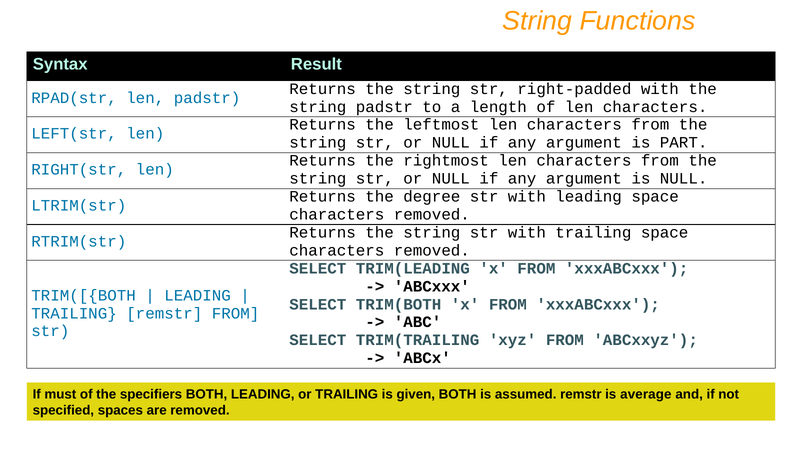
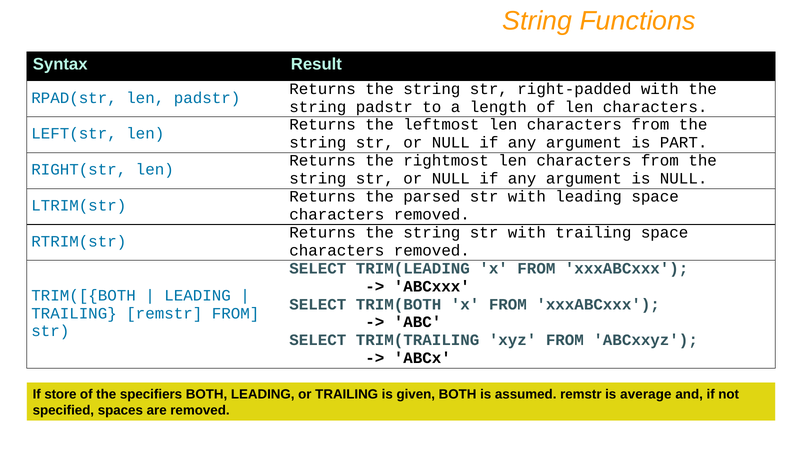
degree: degree -> parsed (432, 197)
must: must -> store (60, 395)
